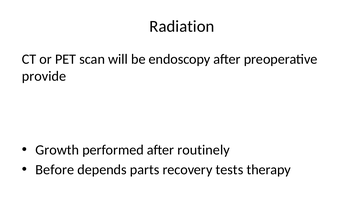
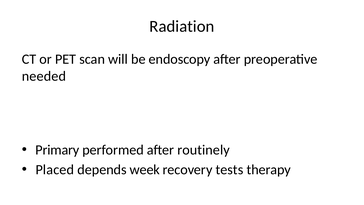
provide: provide -> needed (44, 76)
Growth: Growth -> Primary (57, 150)
Before: Before -> Placed (55, 170)
parts: parts -> week (145, 170)
